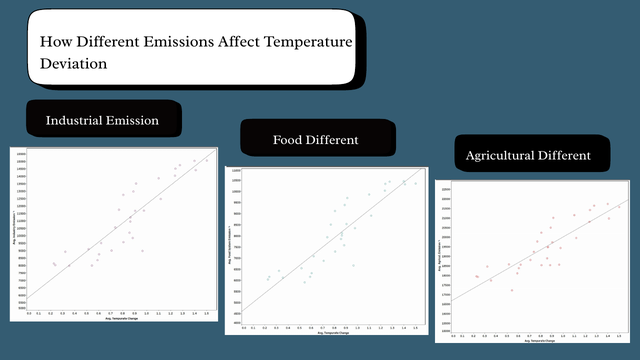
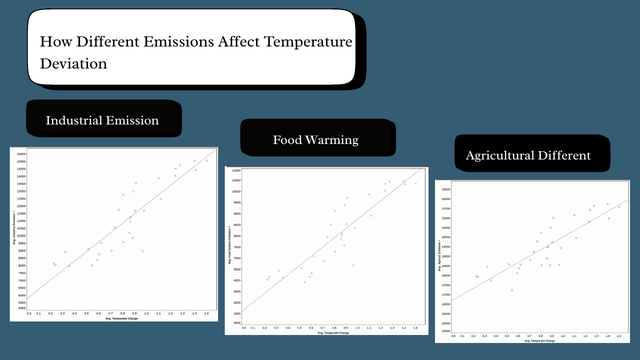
Food Different: Different -> Warming (332, 140)
